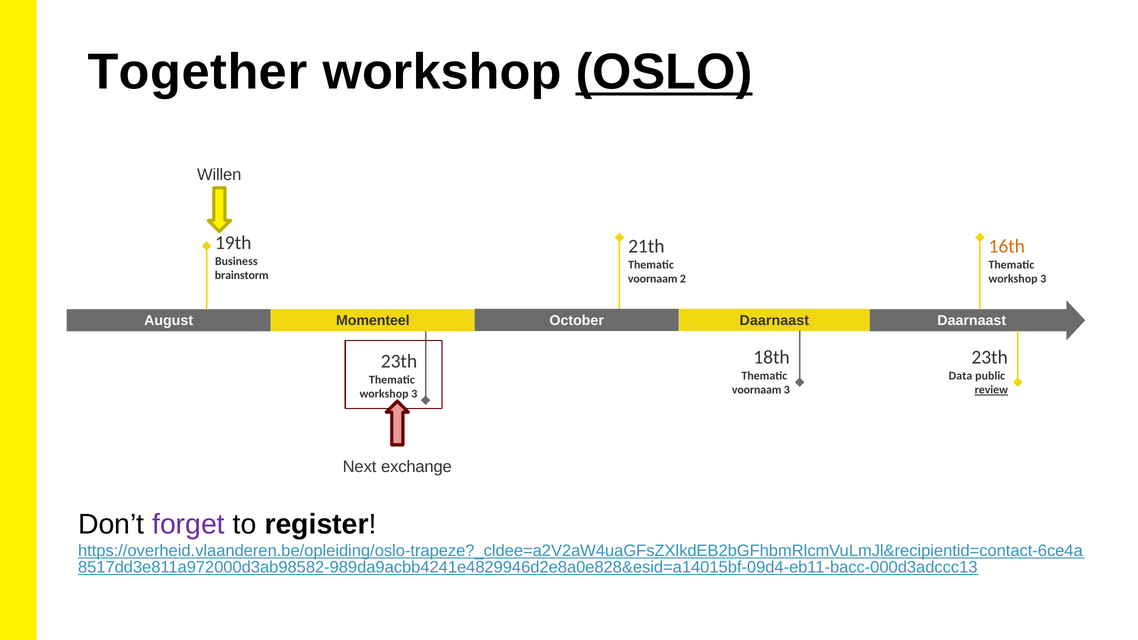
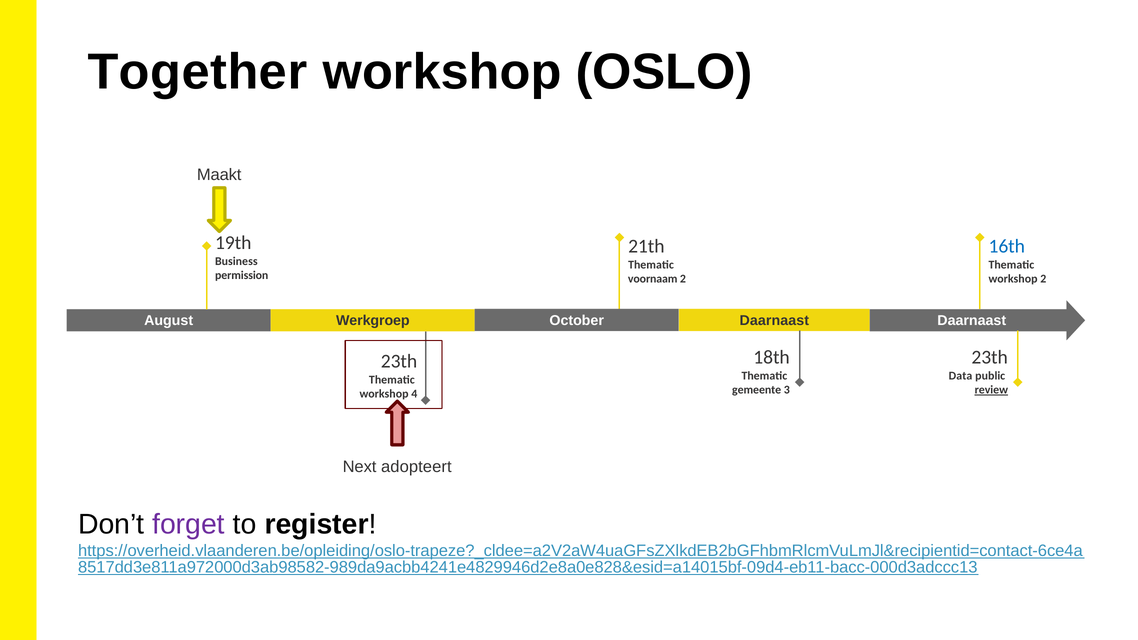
OSLO underline: present -> none (664, 72)
Willen: Willen -> Maakt (219, 175)
16th colour: orange -> blue (1007, 246)
brainstorm: brainstorm -> permission (242, 276)
3: 3 -> 2 (1043, 279)
Momenteel: Momenteel -> Werkgroep (373, 321)
voornaam: voornaam -> gemeente (757, 390)
3: 3 -> 4 (414, 394)
exchange: exchange -> adopteert (416, 467)
